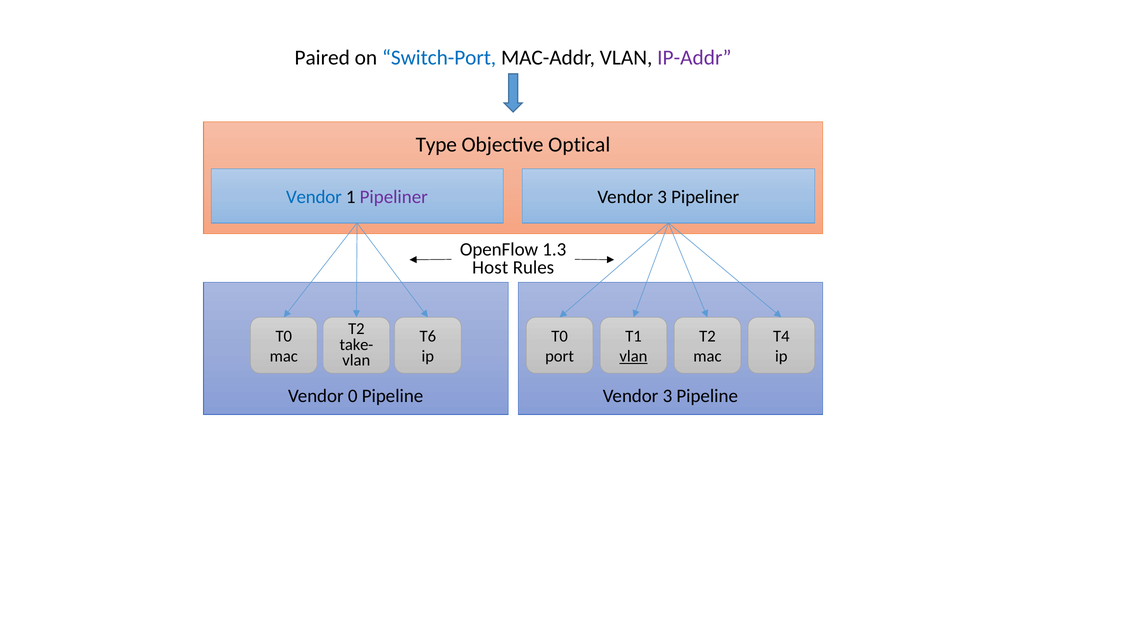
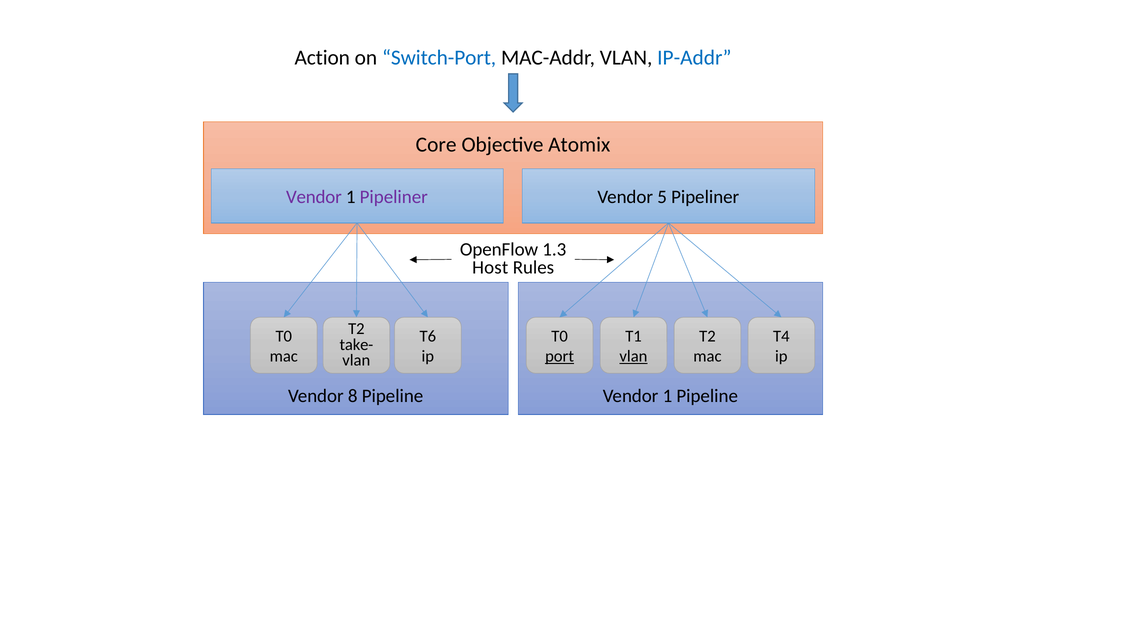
Paired: Paired -> Action (322, 58)
IP-Addr colour: purple -> blue (694, 58)
Type: Type -> Core (436, 145)
Optical: Optical -> Atomix (579, 145)
Vendor colour: blue -> purple (314, 197)
3: 3 -> 5 (662, 197)
port underline: none -> present (560, 356)
0: 0 -> 8 (353, 396)
3: 3 -> 1 (667, 396)
